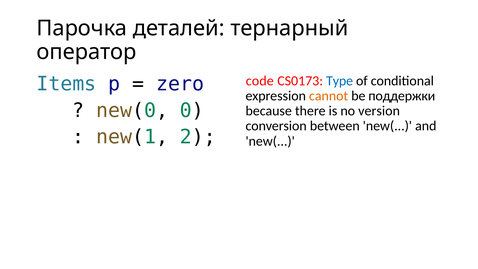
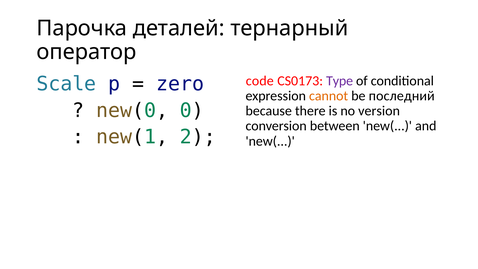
Type colour: blue -> purple (340, 81)
Items: Items -> Scale (66, 84)
поддержки: поддержки -> последний (402, 96)
